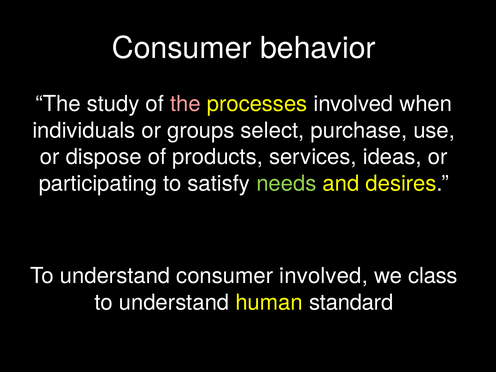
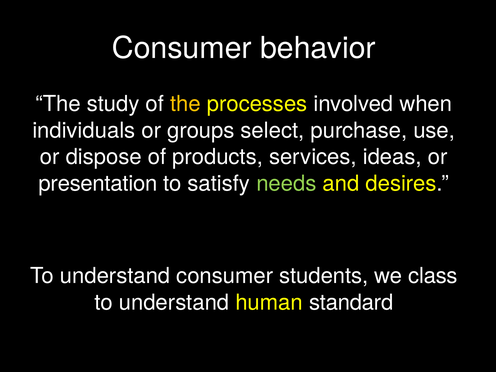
the colour: pink -> yellow (185, 104)
participating: participating -> presentation (98, 183)
consumer involved: involved -> students (324, 276)
